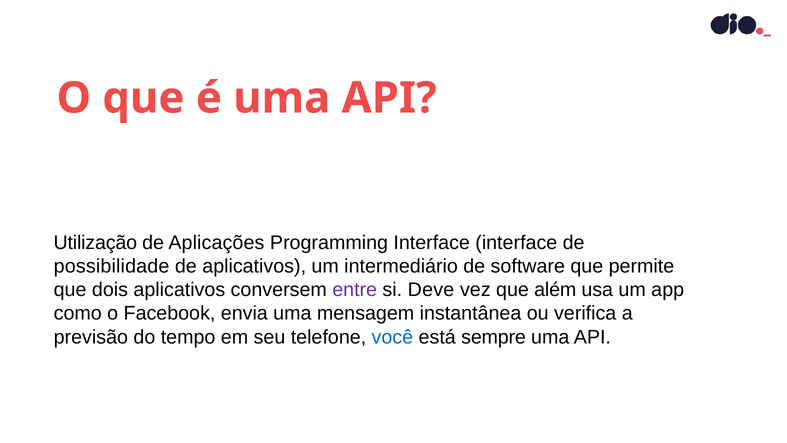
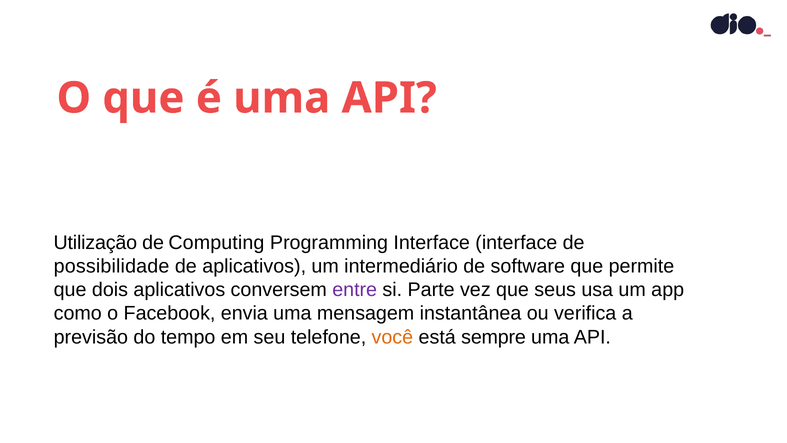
Aplicações: Aplicações -> Computing (216, 242)
Deve: Deve -> Parte (431, 290)
além: além -> seus (555, 290)
você colour: blue -> orange (392, 337)
